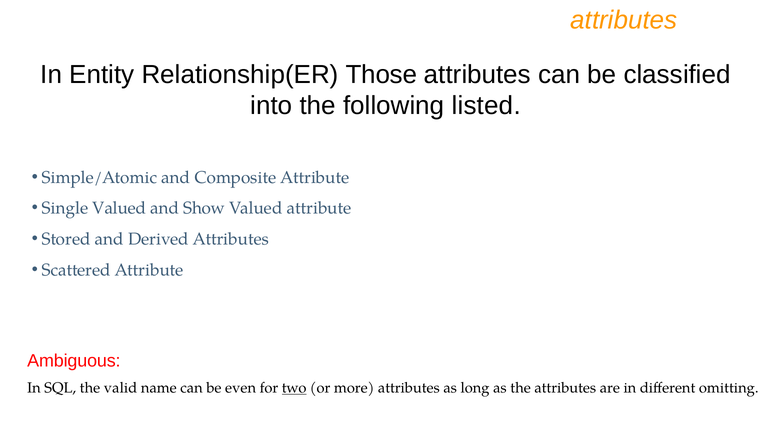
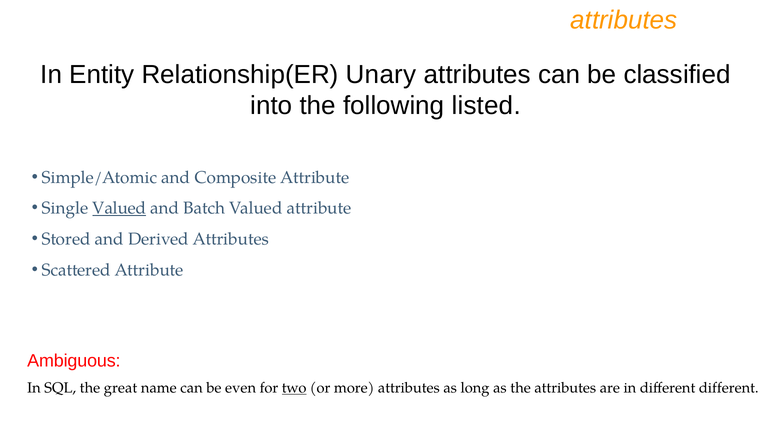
Those: Those -> Unary (381, 74)
Valued underline: none -> present (119, 208)
Show: Show -> Batch (204, 208)
valid: valid -> great (121, 387)
different omitting: omitting -> different (729, 387)
